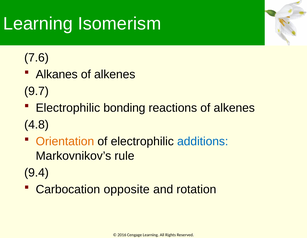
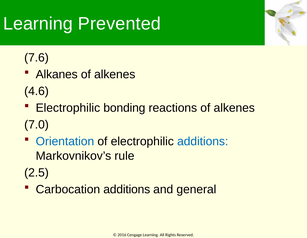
Isomerism: Isomerism -> Prevented (119, 24)
9.7: 9.7 -> 4.6 (36, 91)
4.8: 4.8 -> 7.0 (36, 124)
Orientation colour: orange -> blue (65, 141)
9.4: 9.4 -> 2.5 (36, 172)
Carbocation opposite: opposite -> additions (127, 189)
rotation: rotation -> general (196, 189)
